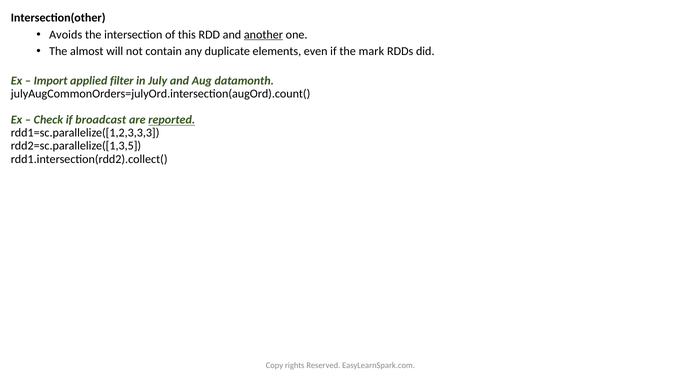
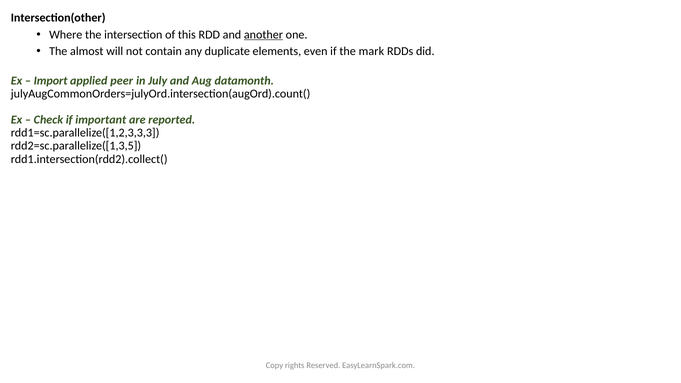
Avoids: Avoids -> Where (66, 35)
filter: filter -> peer (122, 81)
broadcast: broadcast -> important (101, 120)
reported underline: present -> none (172, 120)
